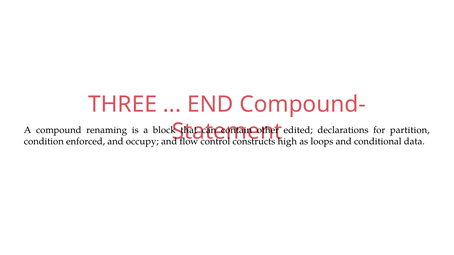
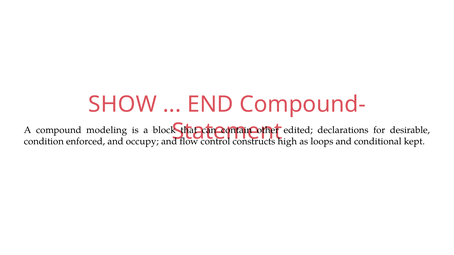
THREE: THREE -> SHOW (123, 104)
renaming: renaming -> modeling (107, 130)
partition: partition -> desirable (410, 130)
data: data -> kept (414, 142)
